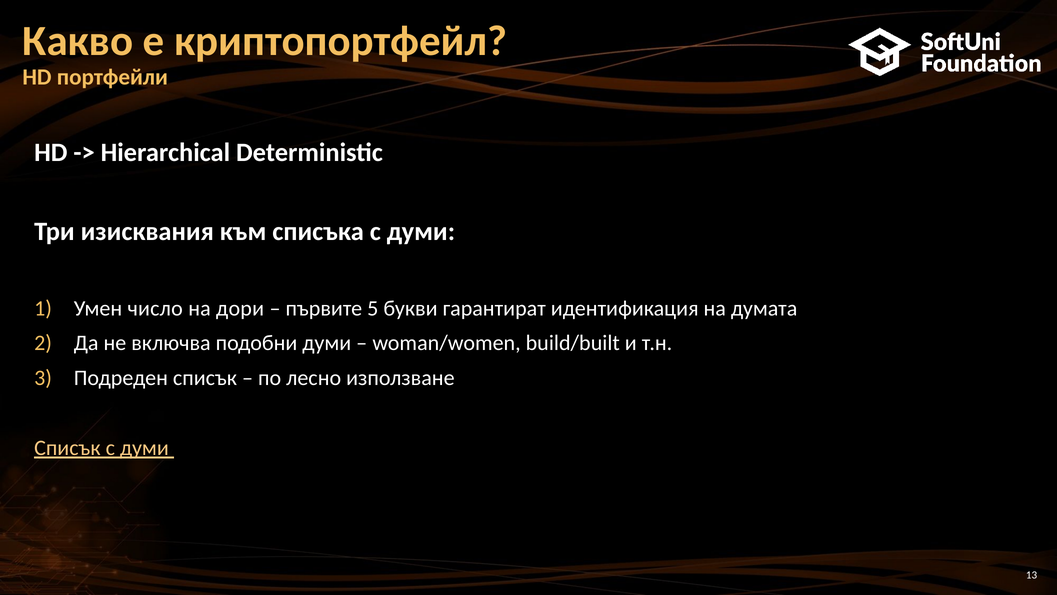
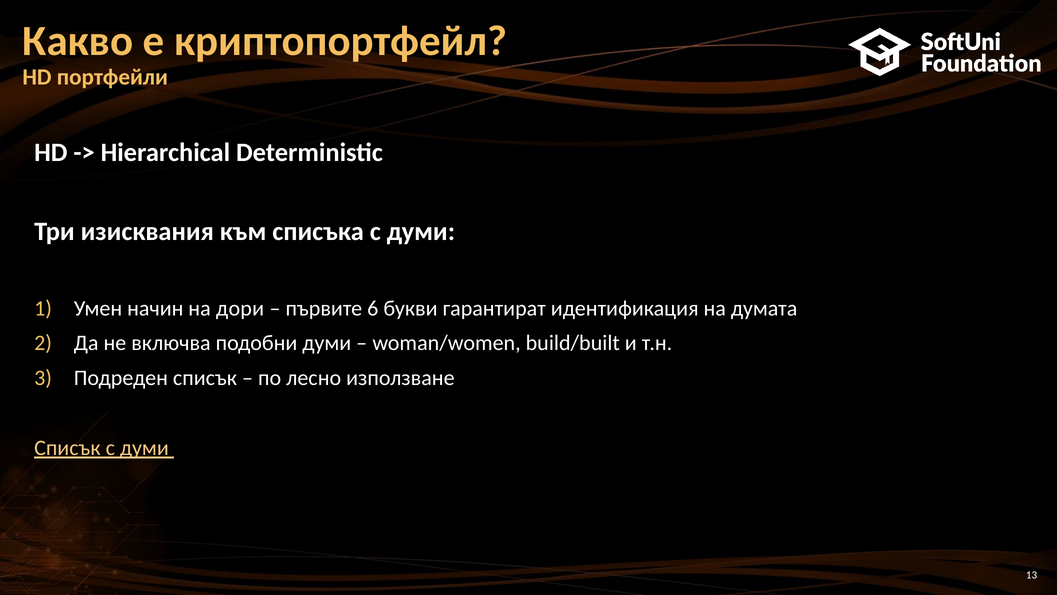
число: число -> начин (155, 308)
5: 5 -> 6 (373, 308)
